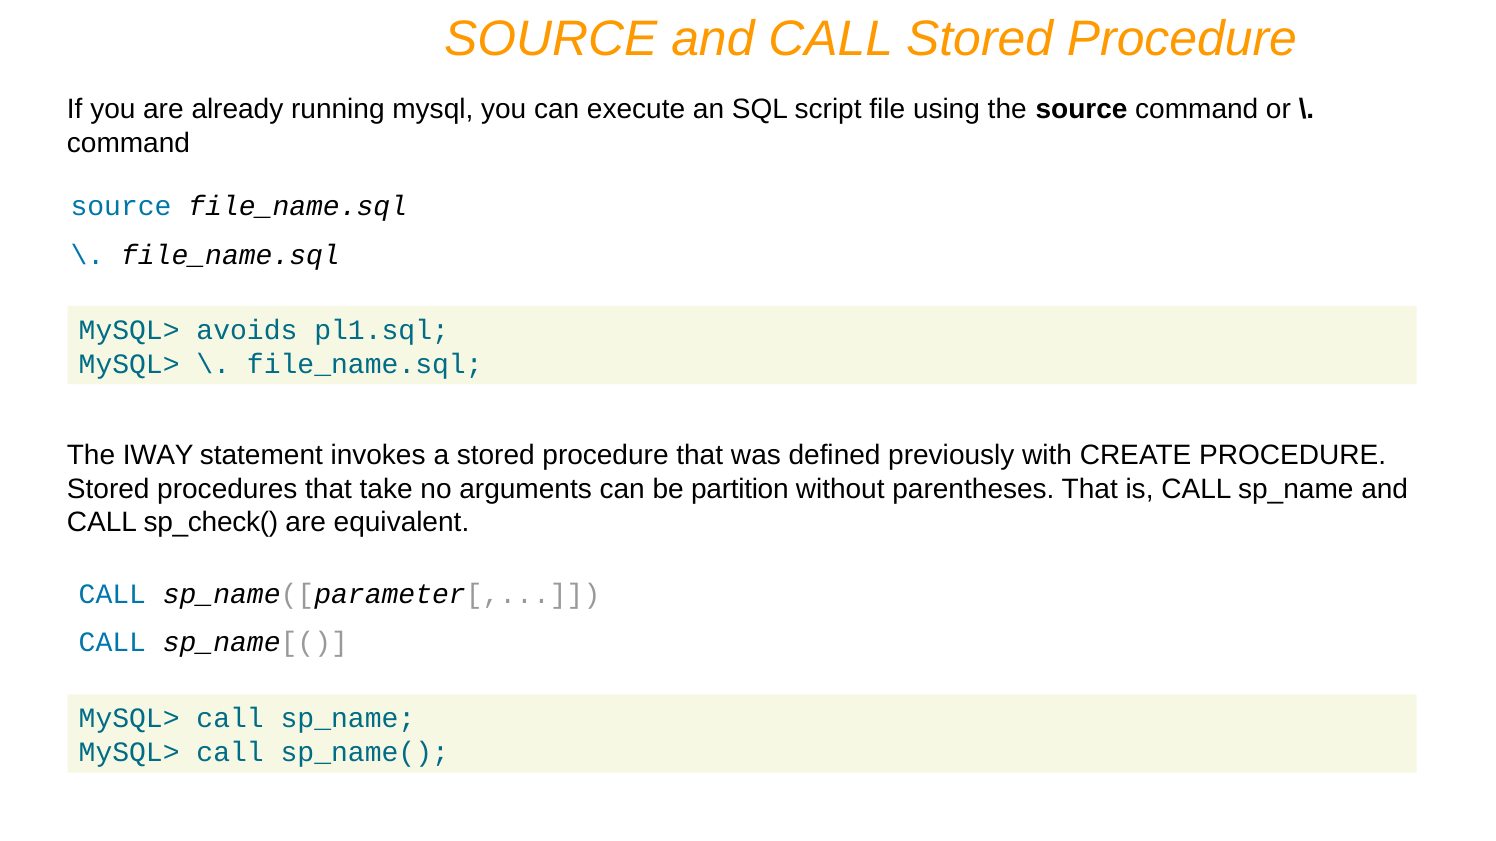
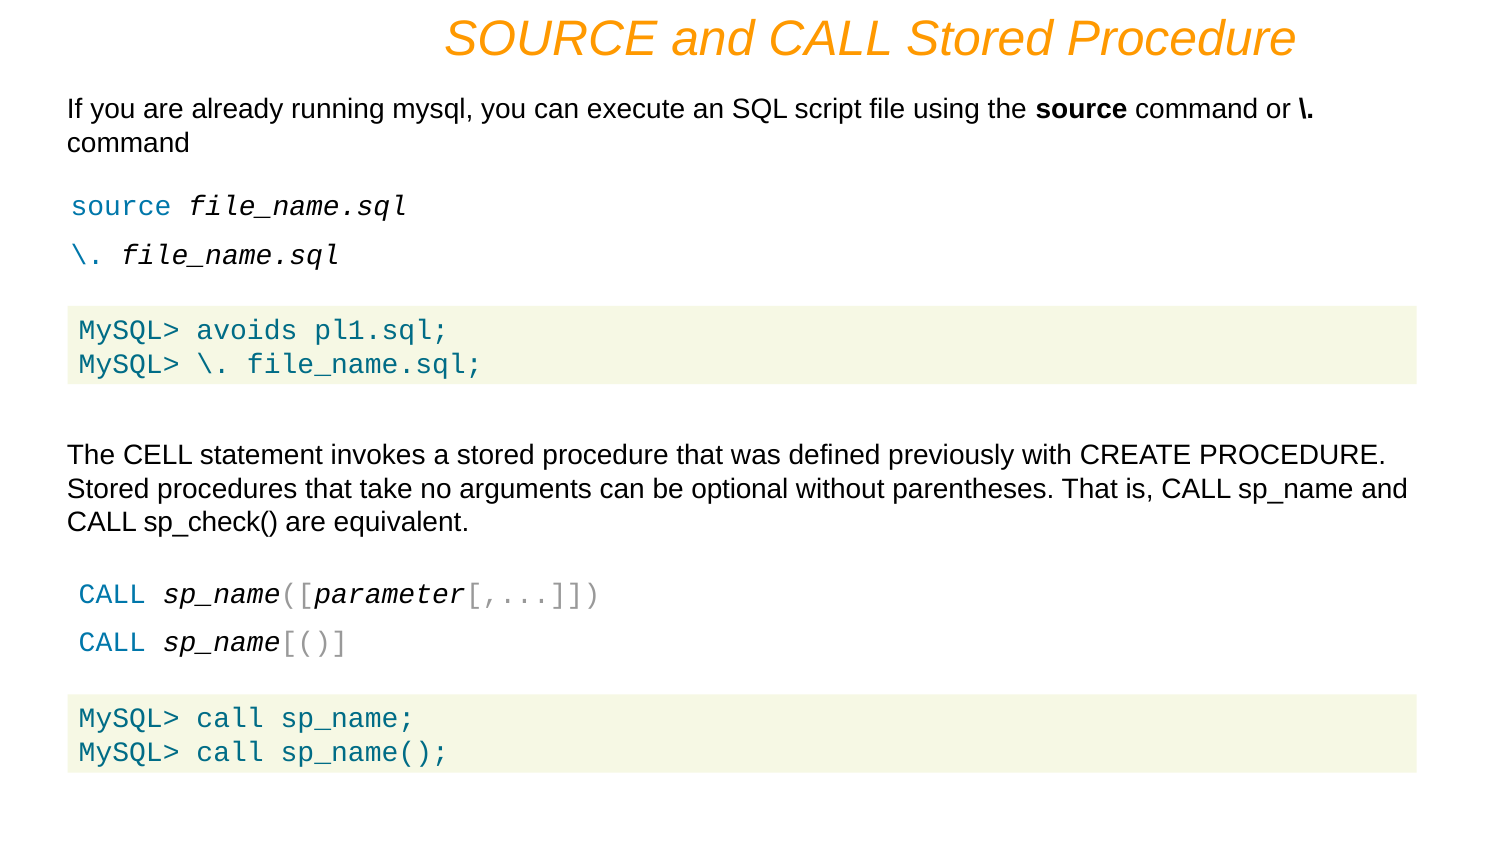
IWAY: IWAY -> CELL (158, 455)
partition: partition -> optional (740, 489)
